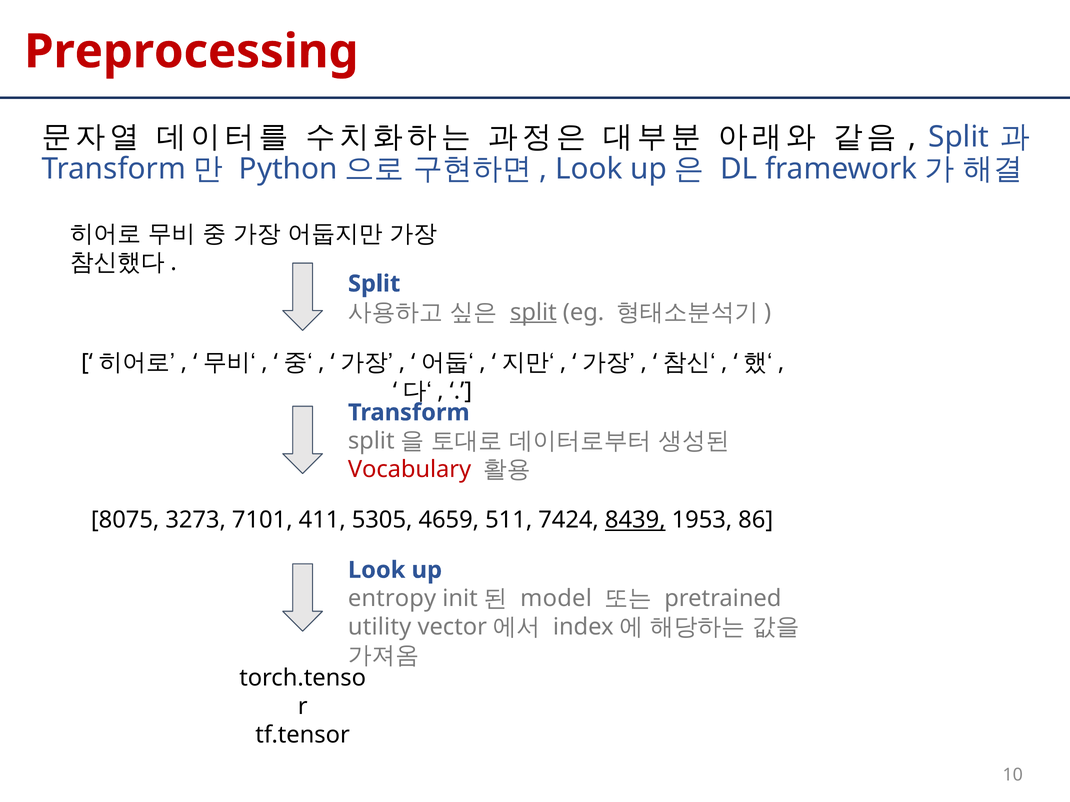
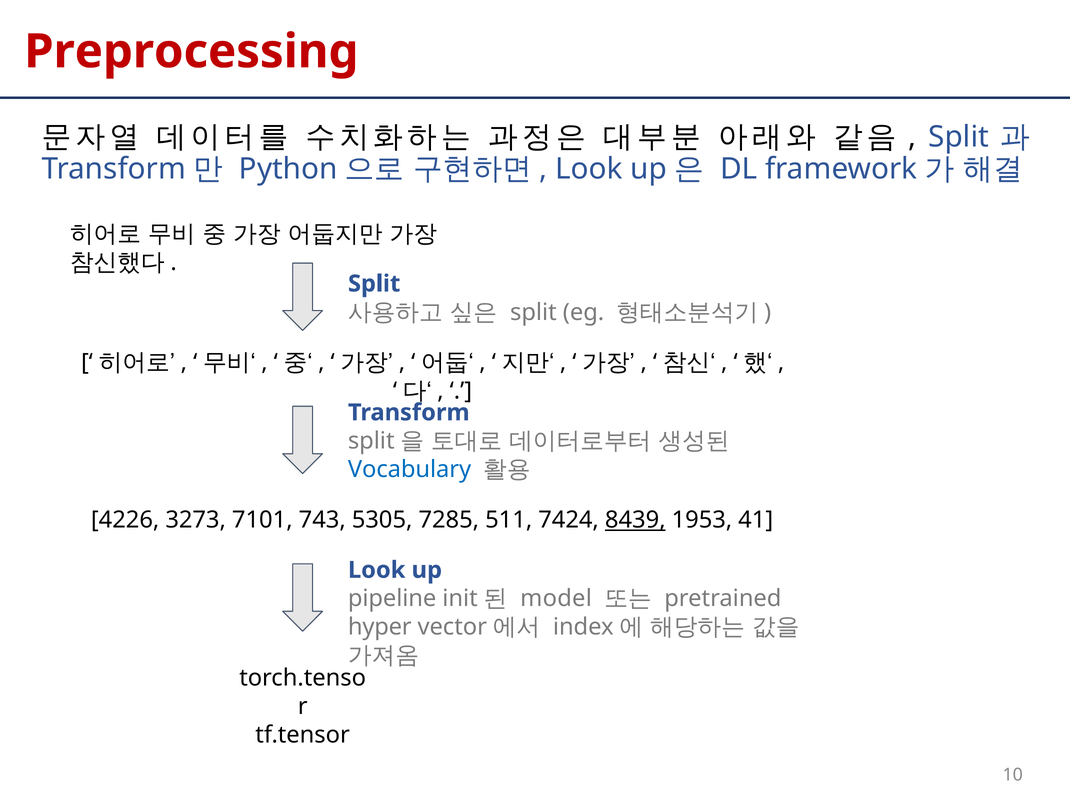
split underline: present -> none (533, 312)
Vocabulary colour: red -> blue (410, 470)
8075: 8075 -> 4226 (125, 520)
411: 411 -> 743 (322, 520)
4659: 4659 -> 7285 (449, 520)
86: 86 -> 41 (756, 520)
entropy: entropy -> pipeline (392, 599)
utility: utility -> hyper (380, 627)
